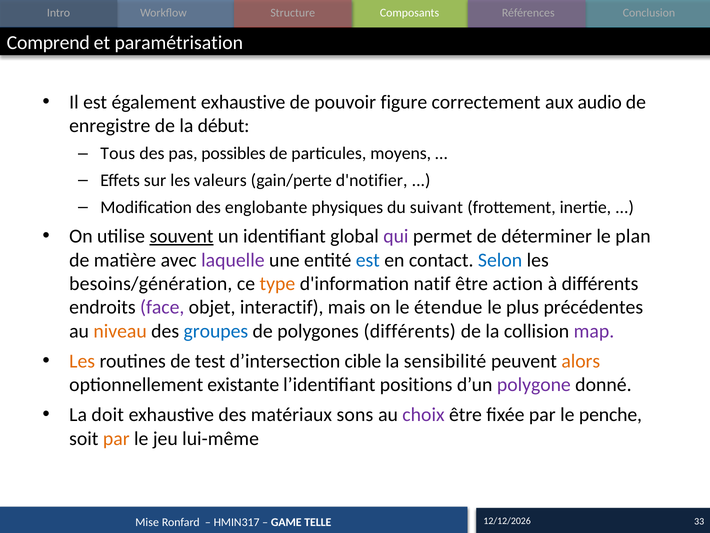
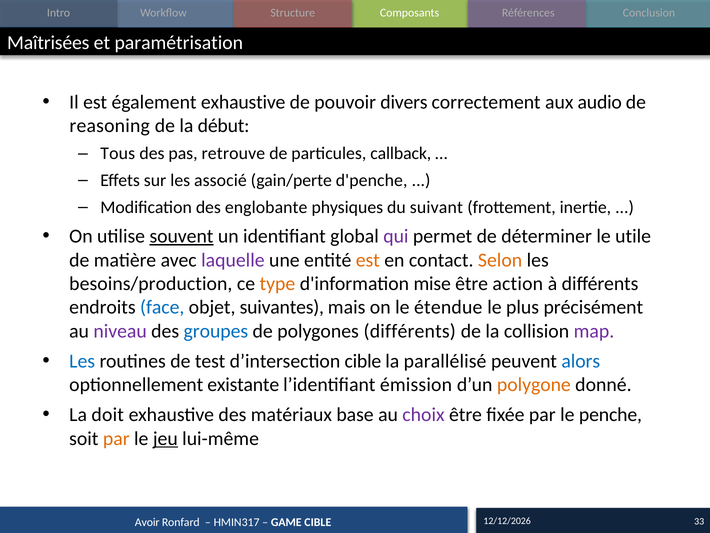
Comprend: Comprend -> Maîtrisées (48, 43)
figure: figure -> divers (404, 102)
enregistre: enregistre -> reasoning (110, 126)
possibles: possibles -> retrouve (233, 153)
moyens: moyens -> callback (401, 153)
valeurs: valeurs -> associé (220, 180)
d'notifier: d'notifier -> d'penche (372, 180)
plan: plan -> utile (633, 236)
est colour: blue -> orange (368, 260)
Selon colour: blue -> orange (500, 260)
besoins/génération: besoins/génération -> besoins/production (151, 283)
natif: natif -> mise (432, 283)
face colour: purple -> blue (162, 307)
interactif: interactif -> suivantes (282, 307)
précédentes: précédentes -> précisément (593, 307)
niveau colour: orange -> purple (120, 331)
Les colour: orange -> blue (82, 361)
sensibilité: sensibilité -> parallélisé (445, 361)
alors colour: orange -> blue (581, 361)
positions: positions -> émission (416, 384)
polygone colour: purple -> orange (534, 384)
sons: sons -> base (355, 414)
jeu underline: none -> present (165, 438)
Mise: Mise -> Avoir (147, 522)
GAME TELLE: TELLE -> CIBLE (318, 522)
